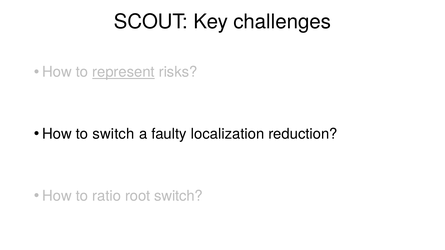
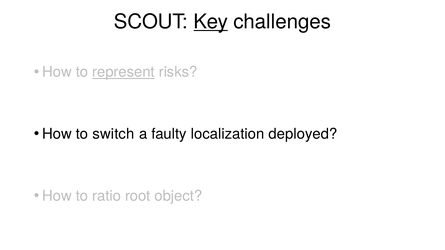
Key underline: none -> present (211, 22)
reduction: reduction -> deployed (303, 134)
root switch: switch -> object (178, 196)
